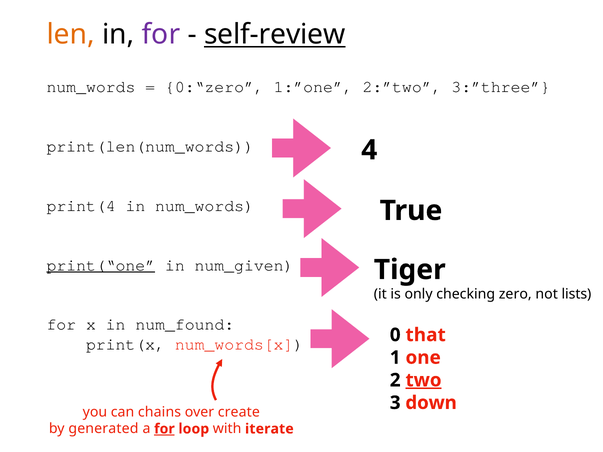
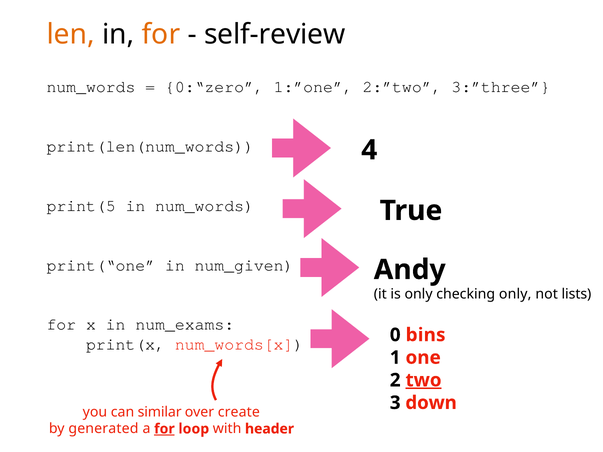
for colour: purple -> orange (161, 35)
self-review underline: present -> none (275, 35)
print(4: print(4 -> print(5 (81, 206)
print(“one underline: present -> none (101, 265)
Tiger: Tiger -> Andy (410, 270)
checking zero: zero -> only (515, 294)
num_found: num_found -> num_exams (185, 325)
that: that -> bins (426, 335)
chains: chains -> similar (160, 412)
iterate: iterate -> header (270, 429)
